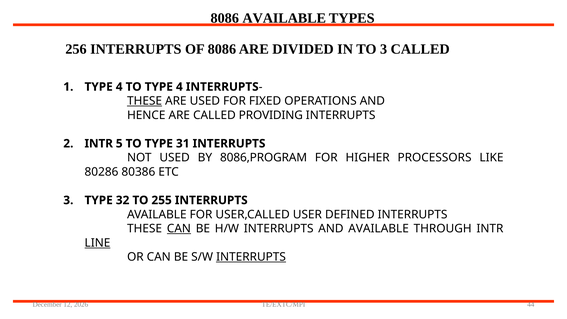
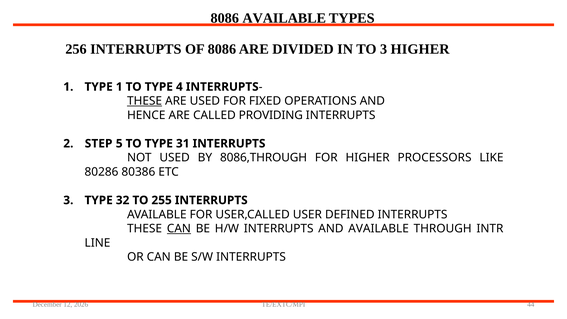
3 CALLED: CALLED -> HIGHER (420, 49)
4: 4 -> 1 (119, 87)
INTR: INTR -> STEP (99, 144)
8086,PROGRAM: 8086,PROGRAM -> 8086,THROUGH (264, 158)
LINE underline: present -> none (97, 243)
INTERRUPTS underline: present -> none (251, 257)
